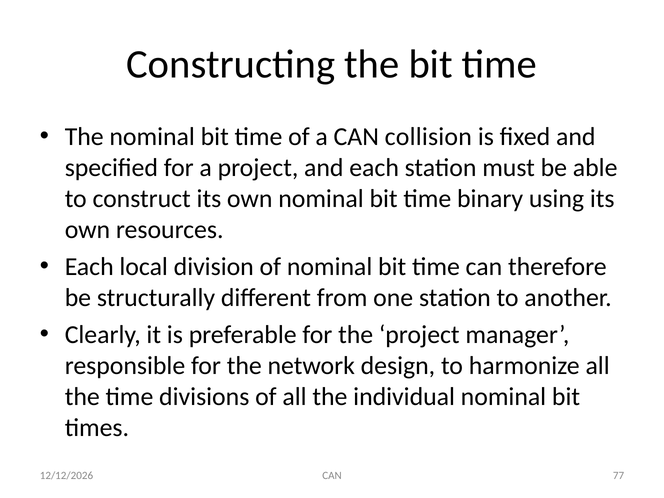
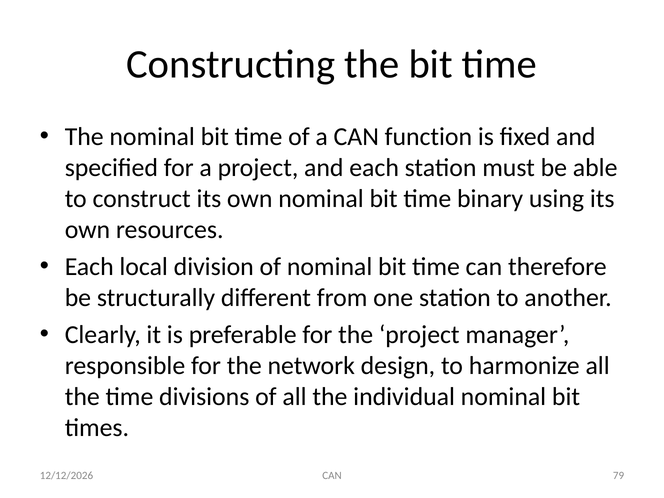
collision: collision -> function (428, 137)
77: 77 -> 79 (619, 475)
